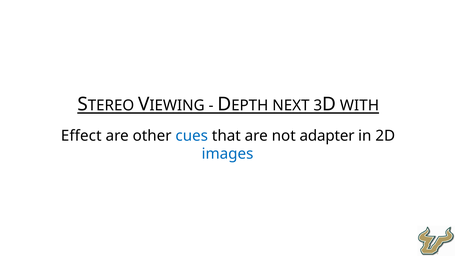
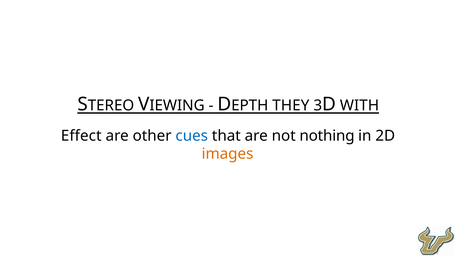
NEXT: NEXT -> THEY (291, 105)
adapter: adapter -> nothing (327, 136)
images colour: blue -> orange (227, 154)
